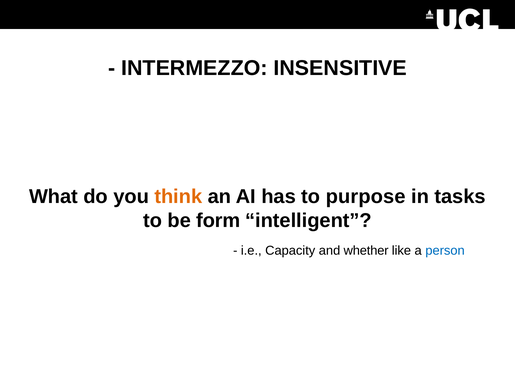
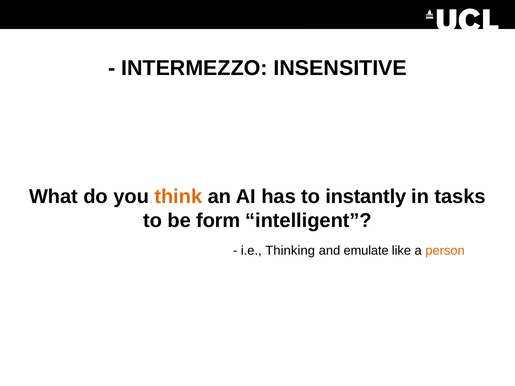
purpose: purpose -> instantly (366, 197)
Capacity: Capacity -> Thinking (290, 251)
whether: whether -> emulate (366, 251)
person colour: blue -> orange (445, 251)
